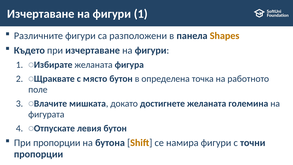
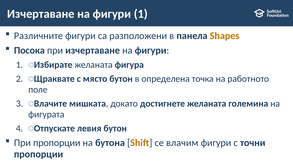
Където: Където -> Посока (29, 50)
намира: намира -> влачим (182, 143)
